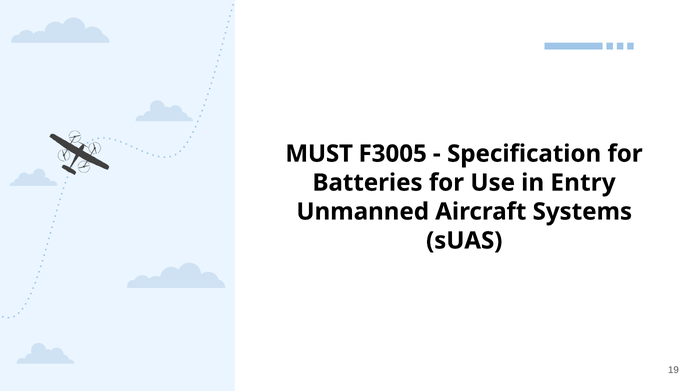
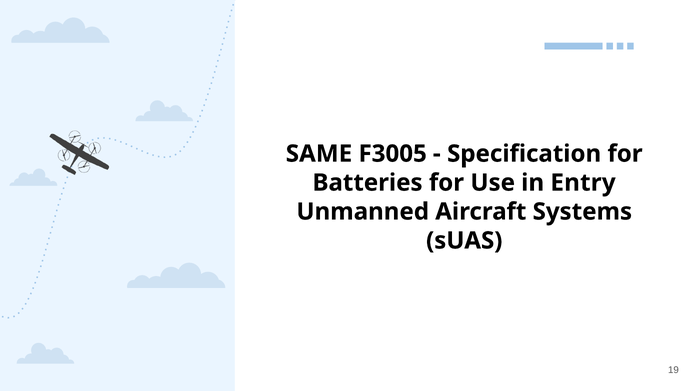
MUST: MUST -> SAME (319, 154)
